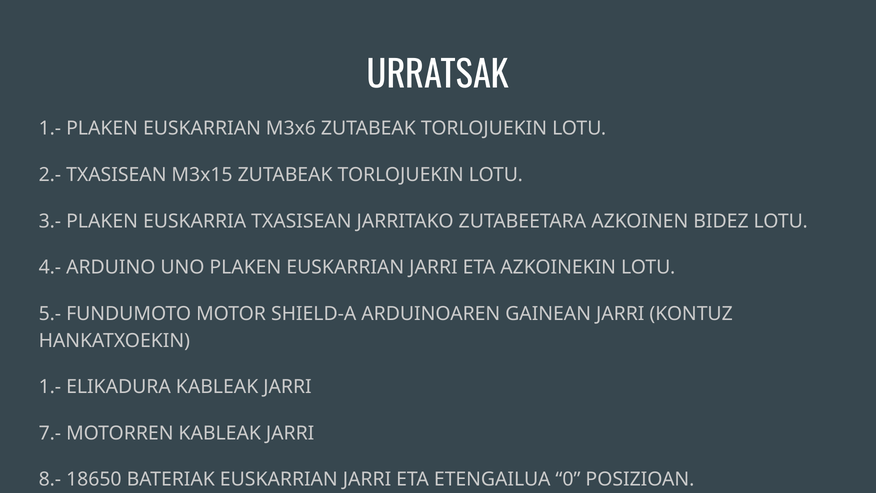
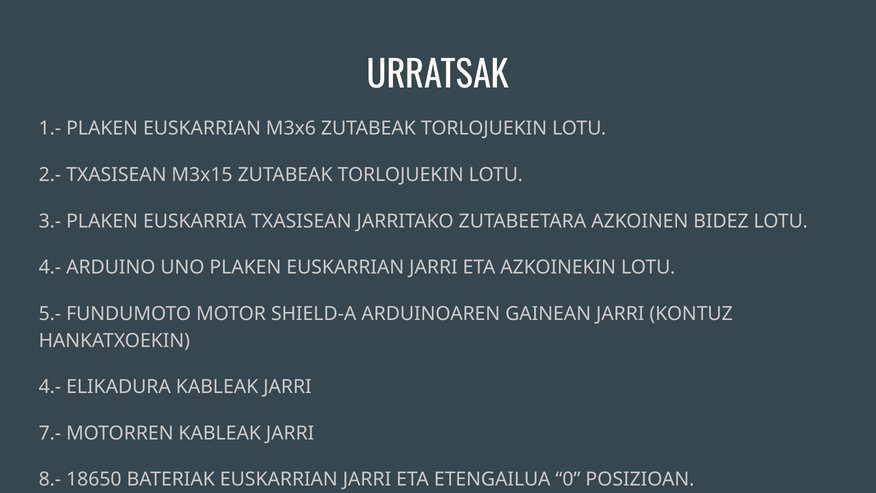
1.-: 1.- -> 4.- (50, 387)
